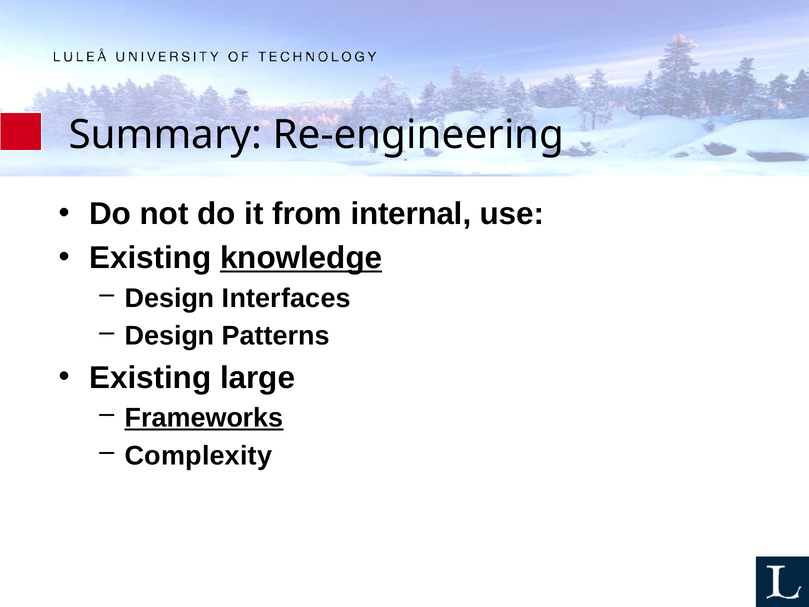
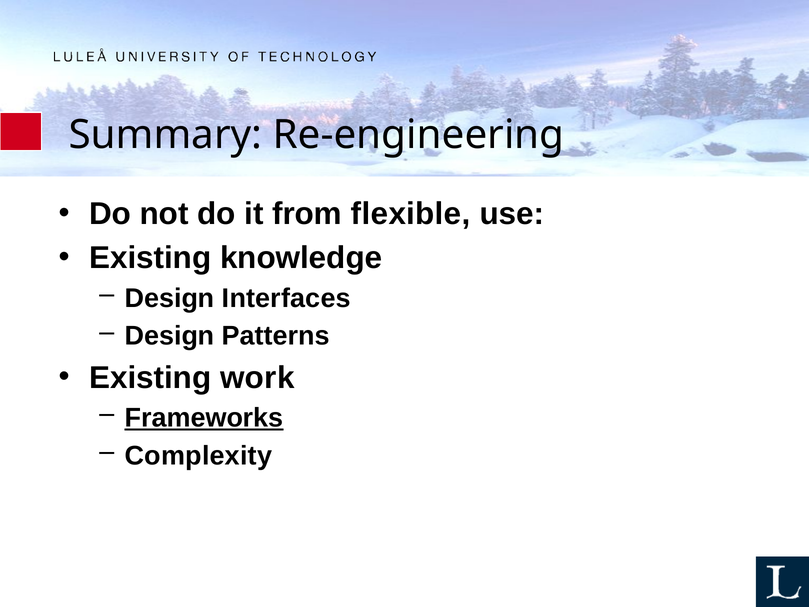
internal: internal -> flexible (411, 214)
knowledge underline: present -> none (301, 258)
large: large -> work (257, 378)
